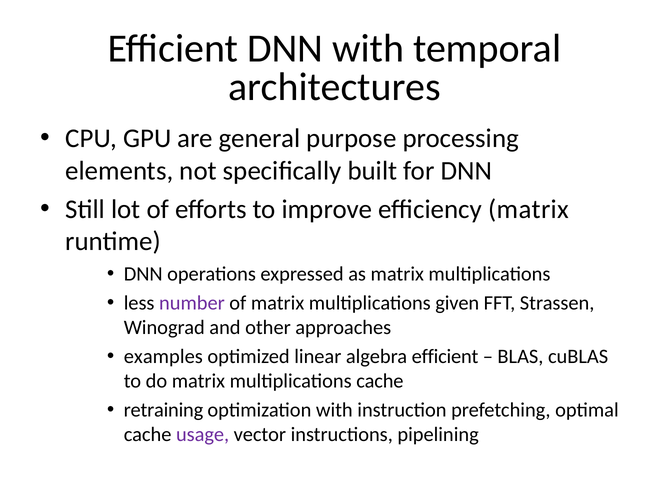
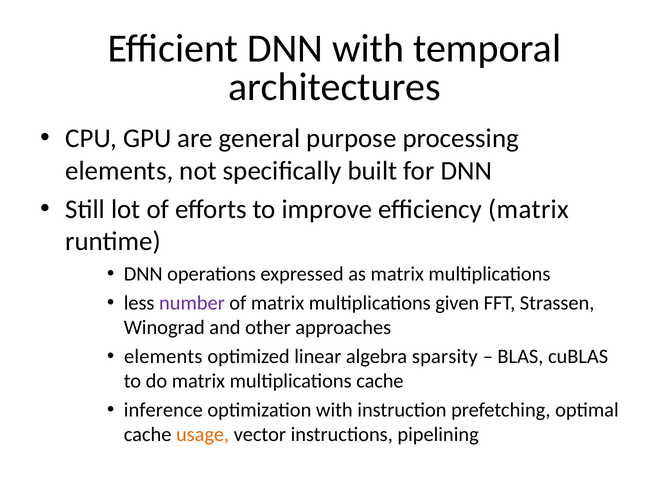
examples: examples -> elements (163, 356)
algebra efficient: efficient -> sparsity (445, 356)
retraining: retraining -> inference (163, 410)
usage colour: purple -> orange (203, 434)
